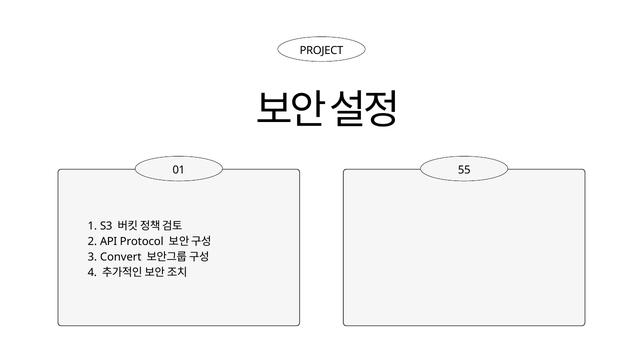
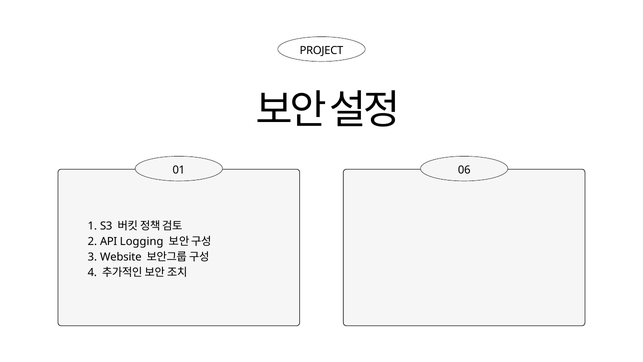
55: 55 -> 06 (464, 170)
Protocol: Protocol -> Logging (142, 241)
Convert: Convert -> Website (121, 257)
